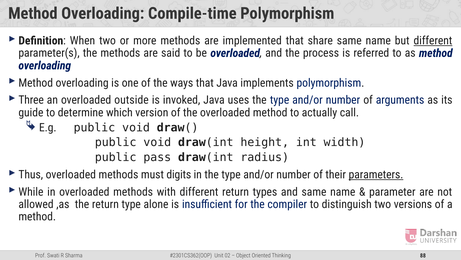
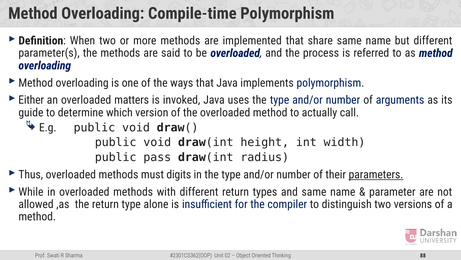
different underline: present -> none (433, 41)
Three: Three -> Either (31, 100)
outside: outside -> matters (132, 100)
